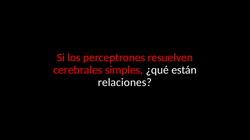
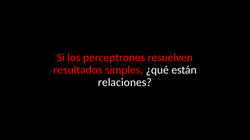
cerebrales: cerebrales -> resultados (78, 70)
